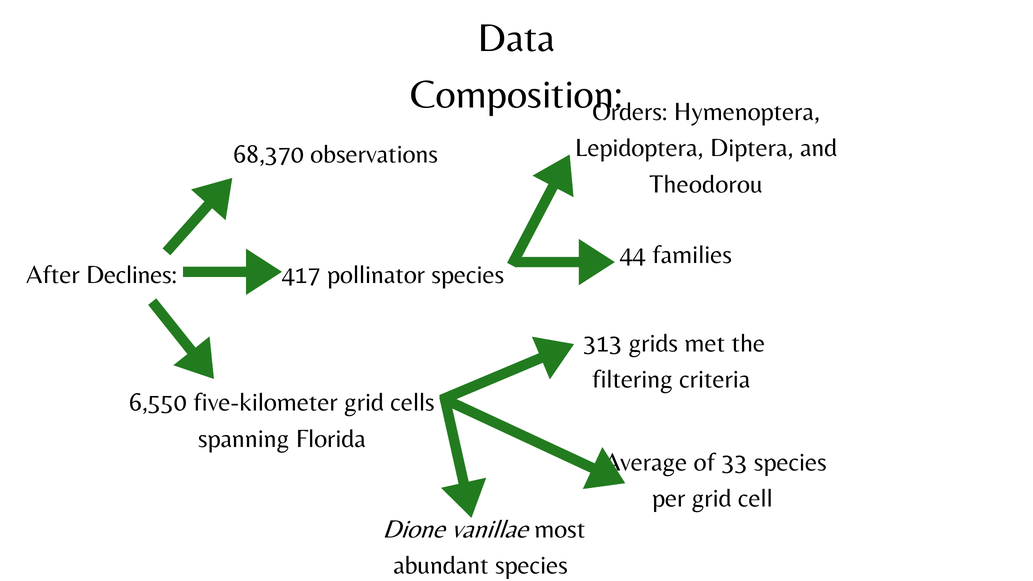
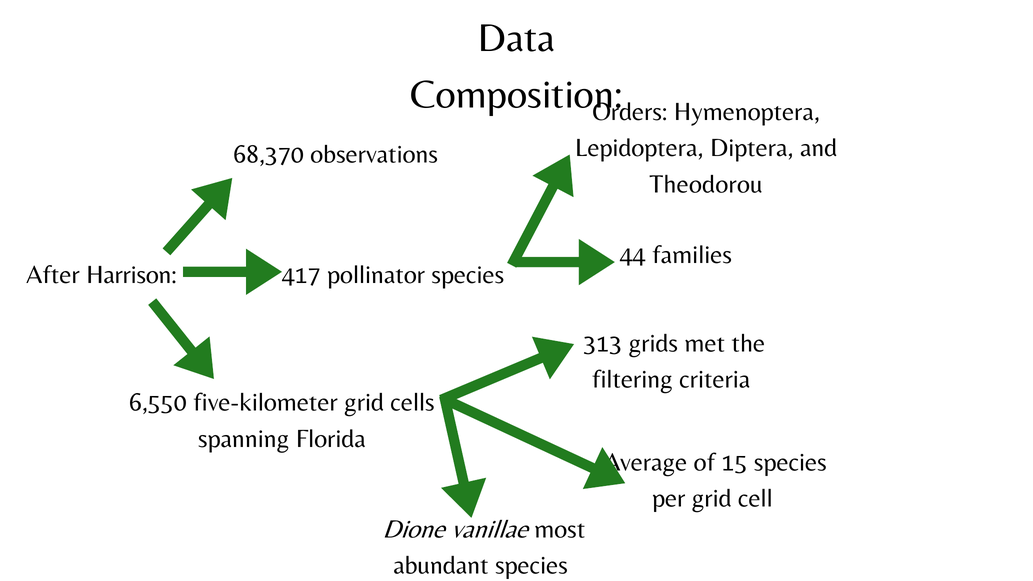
Declines: Declines -> Harrison (131, 275)
33: 33 -> 15 (735, 462)
